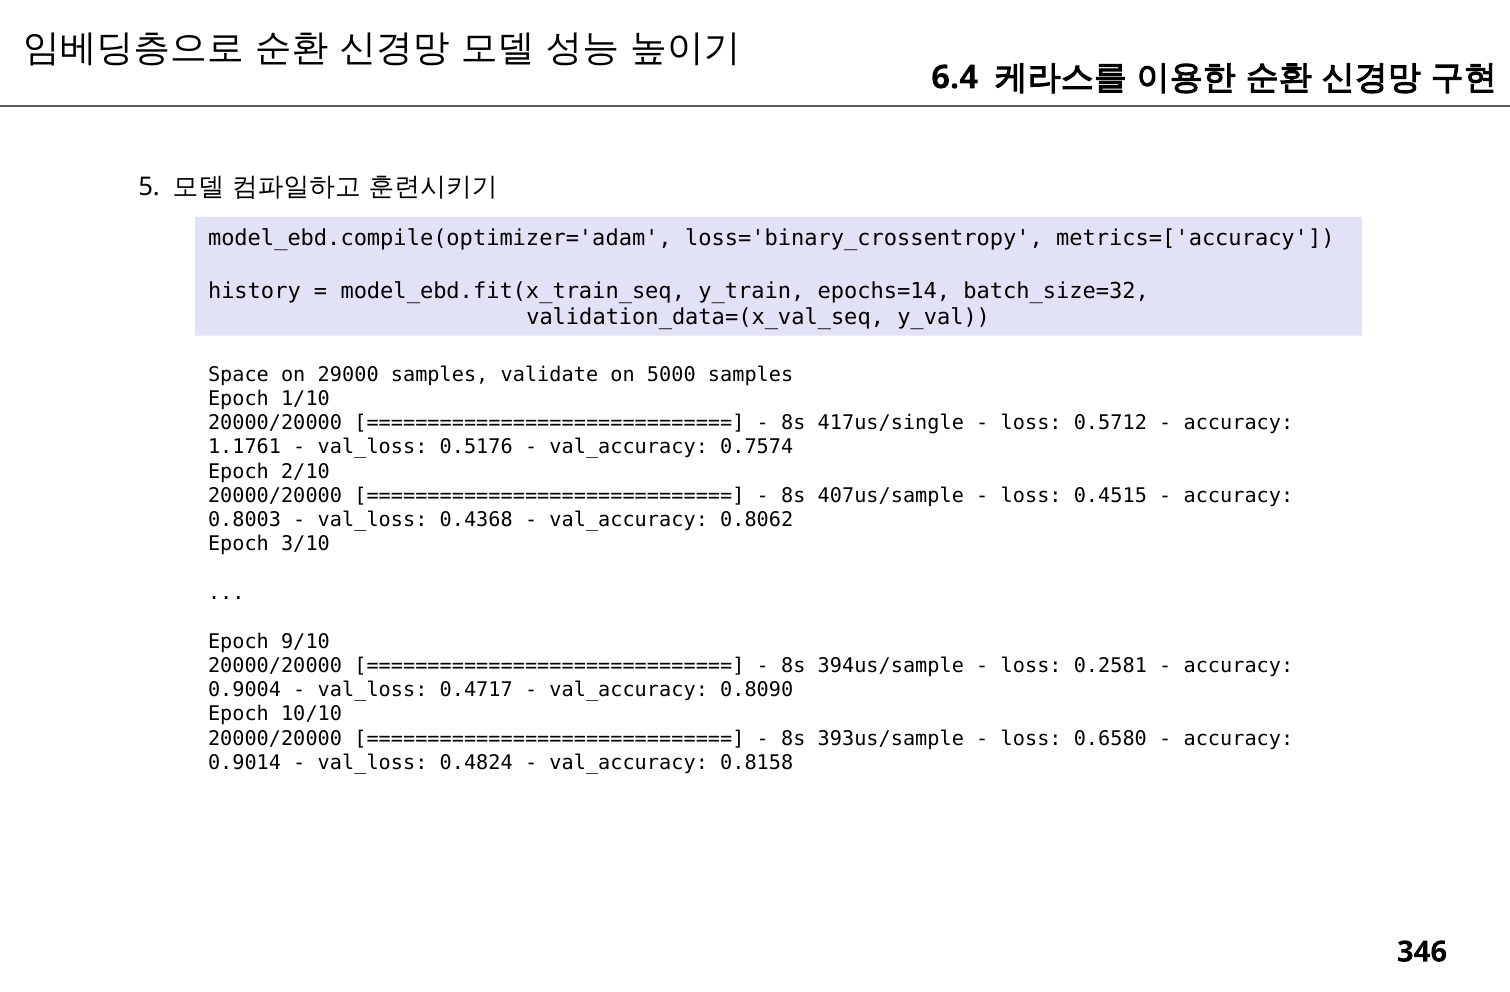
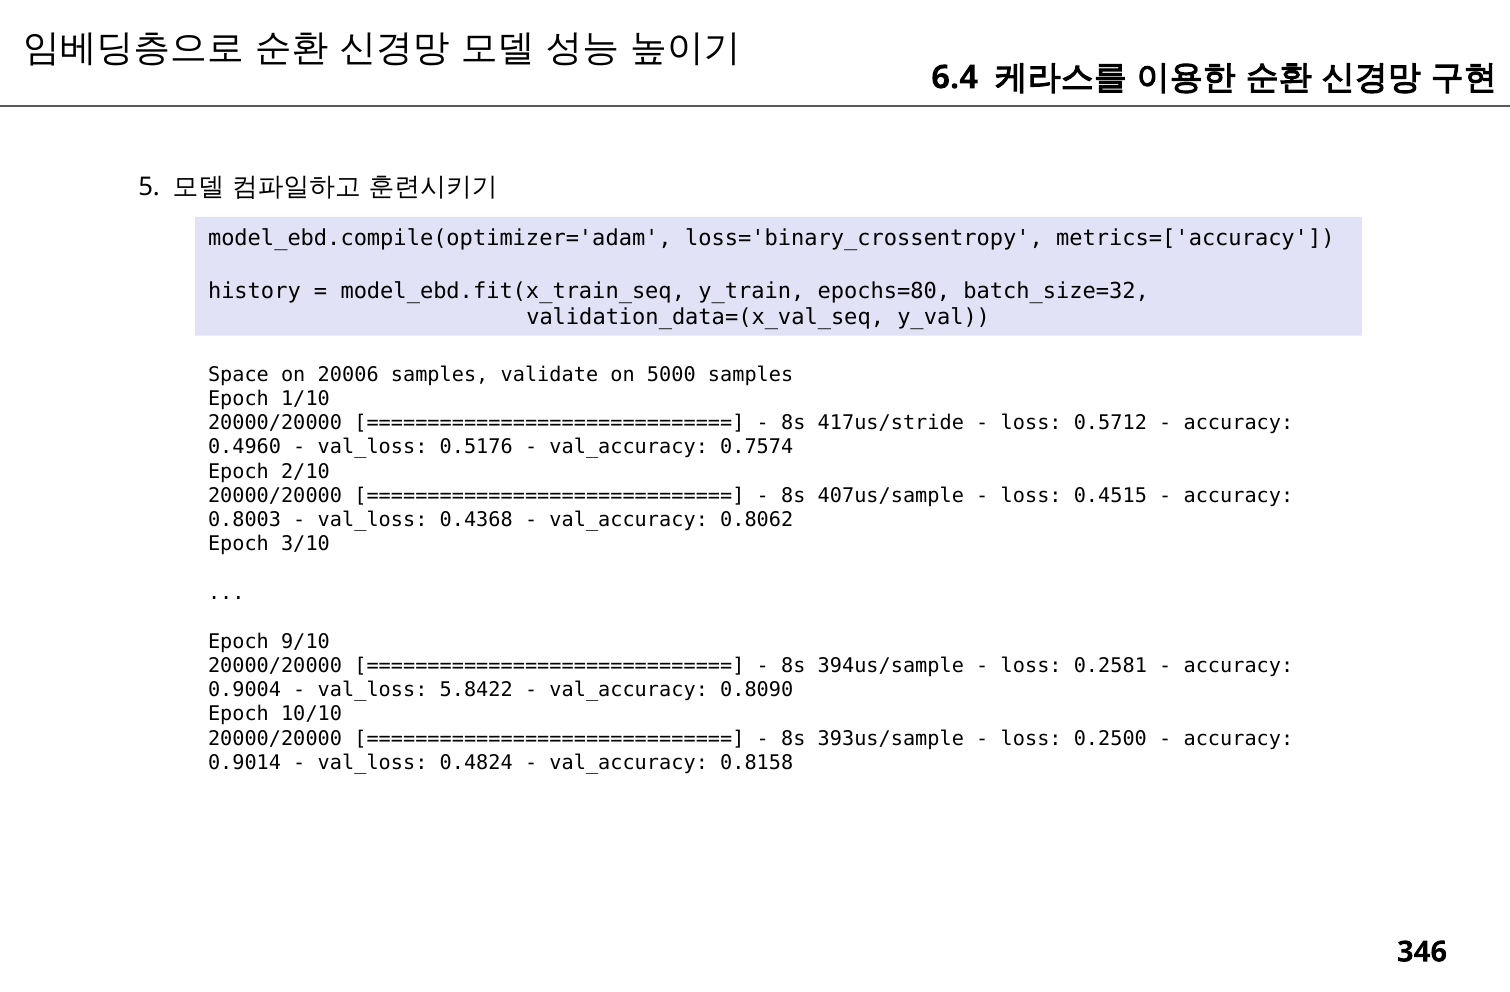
epochs=14: epochs=14 -> epochs=80 (884, 291)
29000: 29000 -> 20006 (348, 374)
417us/single: 417us/single -> 417us/stride (891, 423)
1.1761: 1.1761 -> 0.4960 (245, 447)
0.4717: 0.4717 -> 5.8422 (476, 690)
0.6580: 0.6580 -> 0.2500 (1110, 738)
